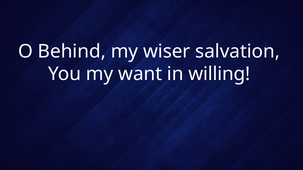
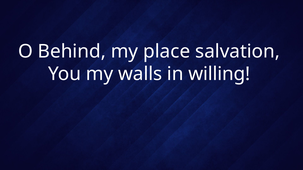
wiser: wiser -> place (167, 51)
want: want -> walls (140, 74)
